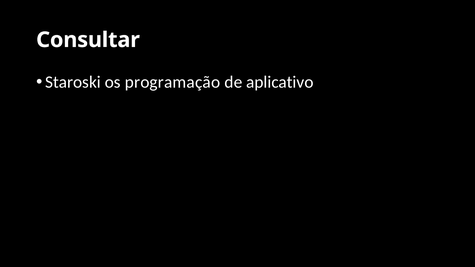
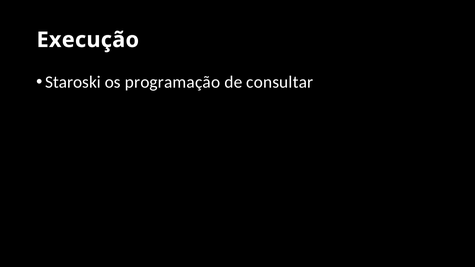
Consultar: Consultar -> Execução (88, 40)
aplicativo: aplicativo -> consultar (280, 82)
